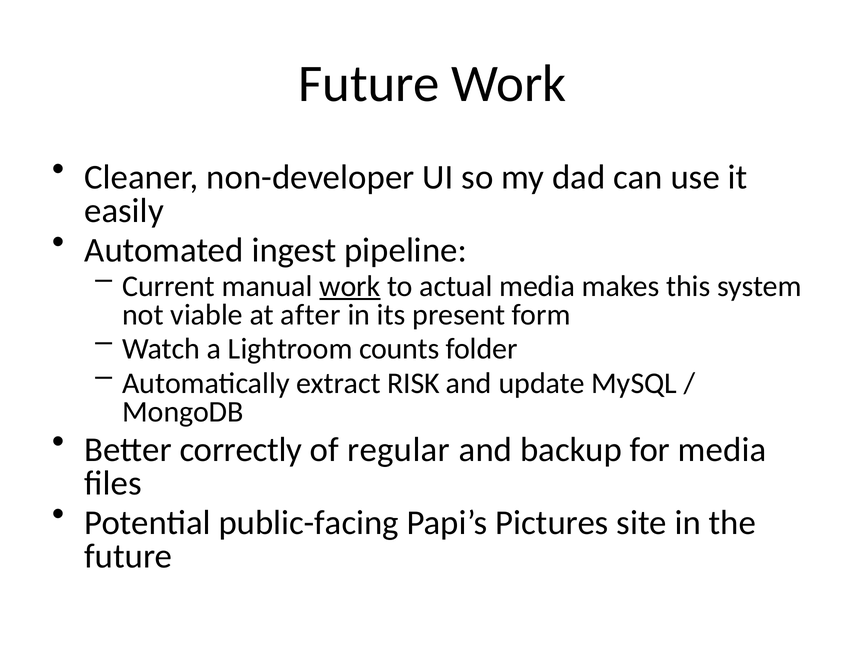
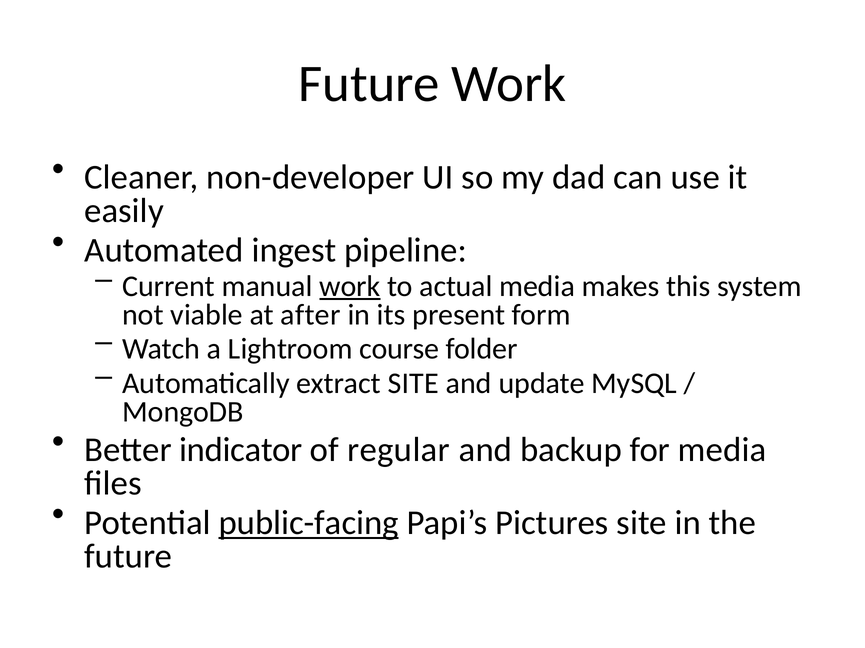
counts: counts -> course (399, 349)
extract RISK: RISK -> SITE (413, 384)
correctly: correctly -> indicator (241, 450)
public-facing underline: none -> present (309, 523)
